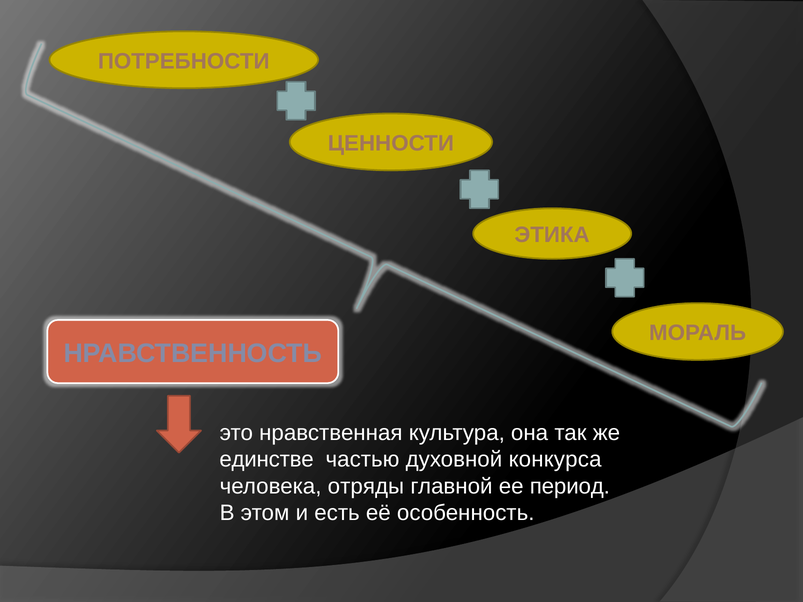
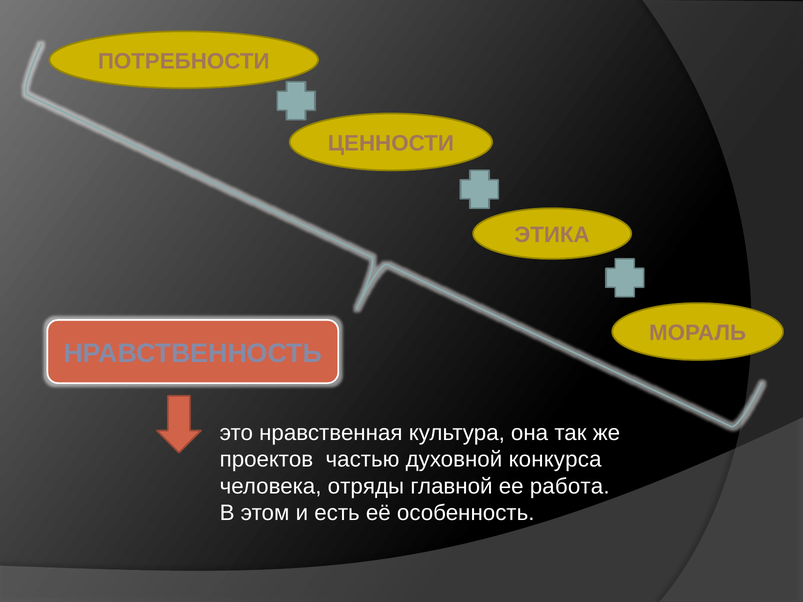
единстве: единстве -> проектов (266, 460)
период: период -> работа (570, 487)
